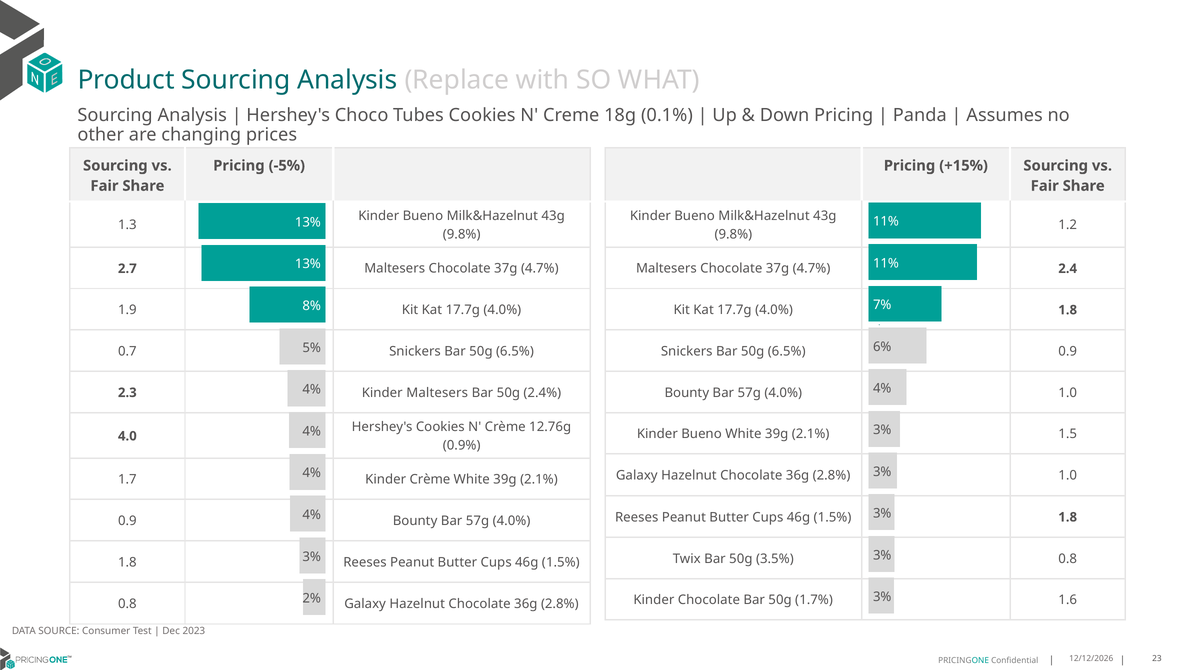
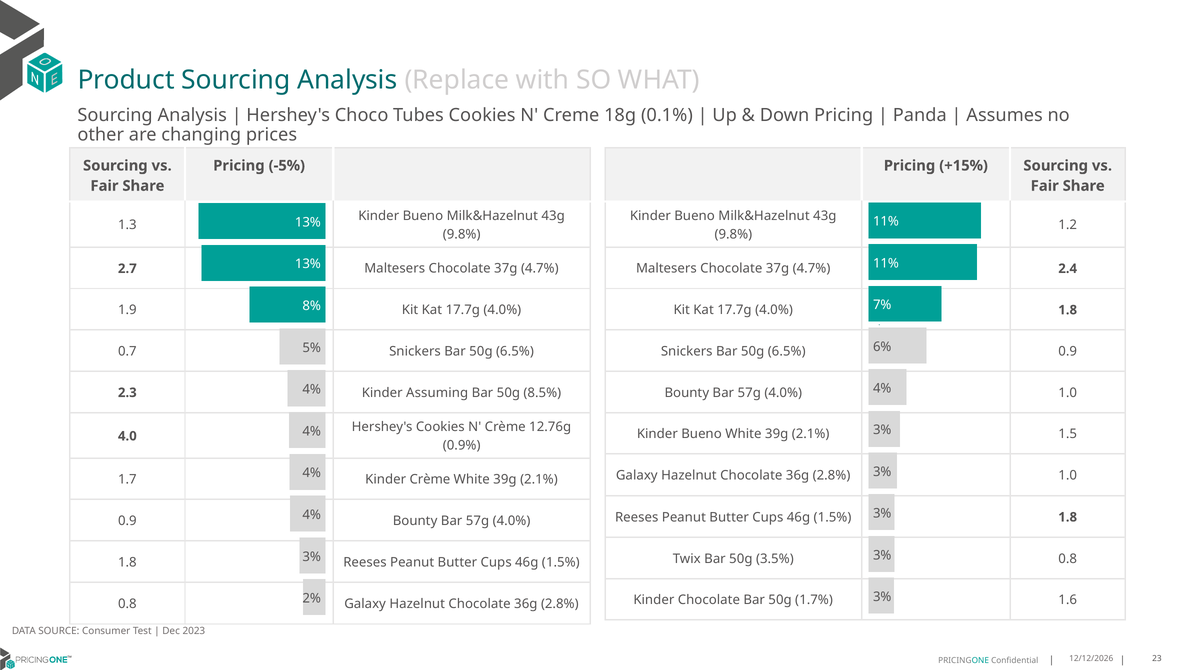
Kinder Maltesers: Maltesers -> Assuming (437, 393)
2.4%: 2.4% -> 8.5% (542, 393)
